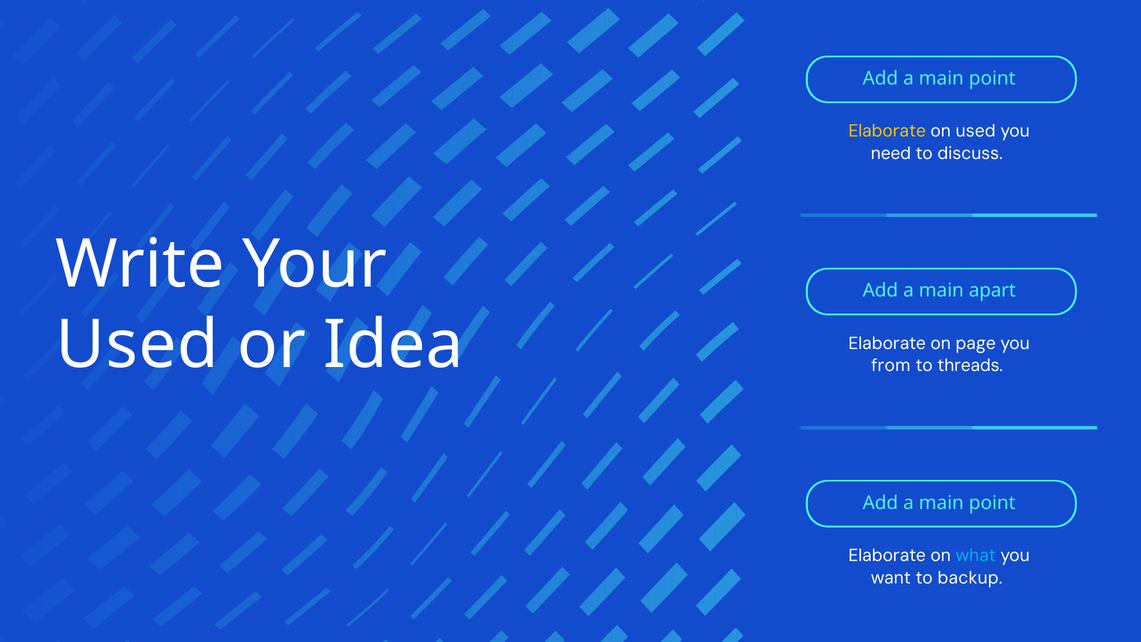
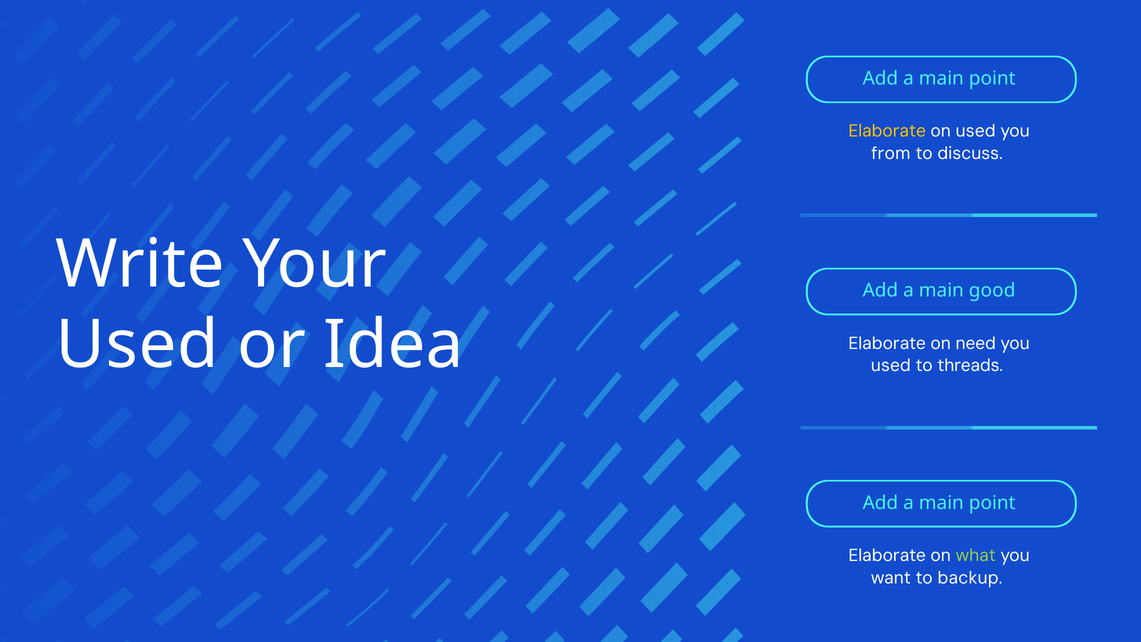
need: need -> from (891, 153)
apart: apart -> good (992, 291)
page: page -> need (976, 343)
from: from -> used (891, 366)
what colour: light blue -> light green (976, 555)
